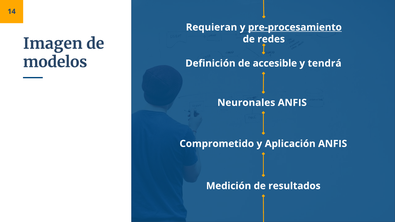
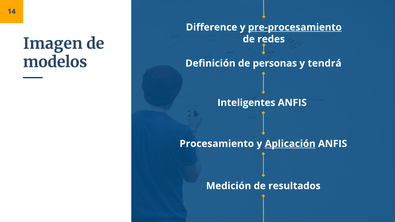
Requieran: Requieran -> Difference (212, 27)
accesible: accesible -> personas (275, 63)
Neuronales: Neuronales -> Inteligentes (246, 103)
Comprometido: Comprometido -> Procesamiento (217, 144)
Aplicación underline: none -> present (290, 144)
